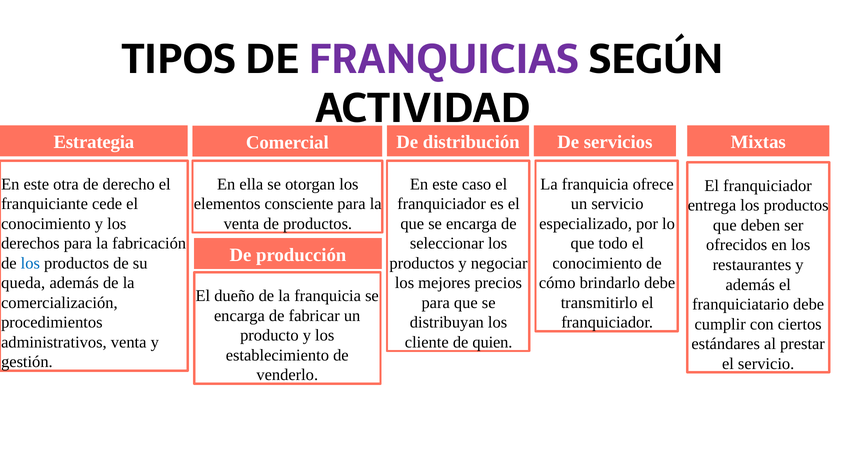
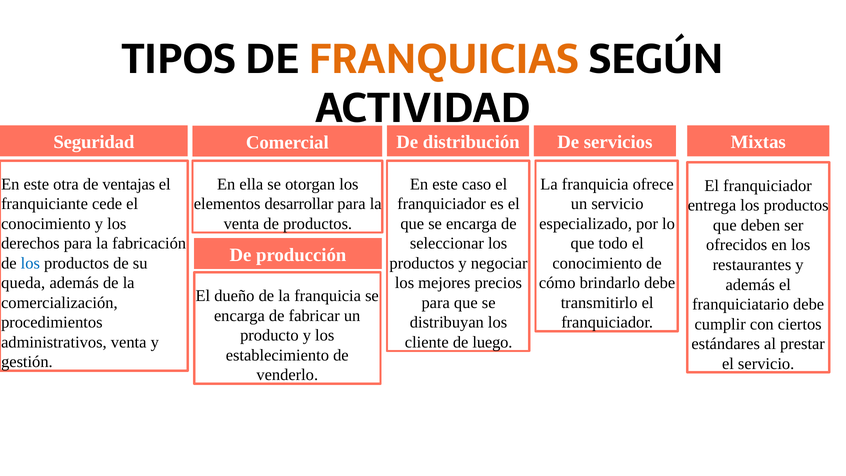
FRANQUICIAS colour: purple -> orange (444, 60)
Estrategia: Estrategia -> Seguridad (94, 142)
derecho: derecho -> ventajas (129, 184)
consciente: consciente -> desarrollar (299, 204)
quien: quien -> luego (492, 342)
